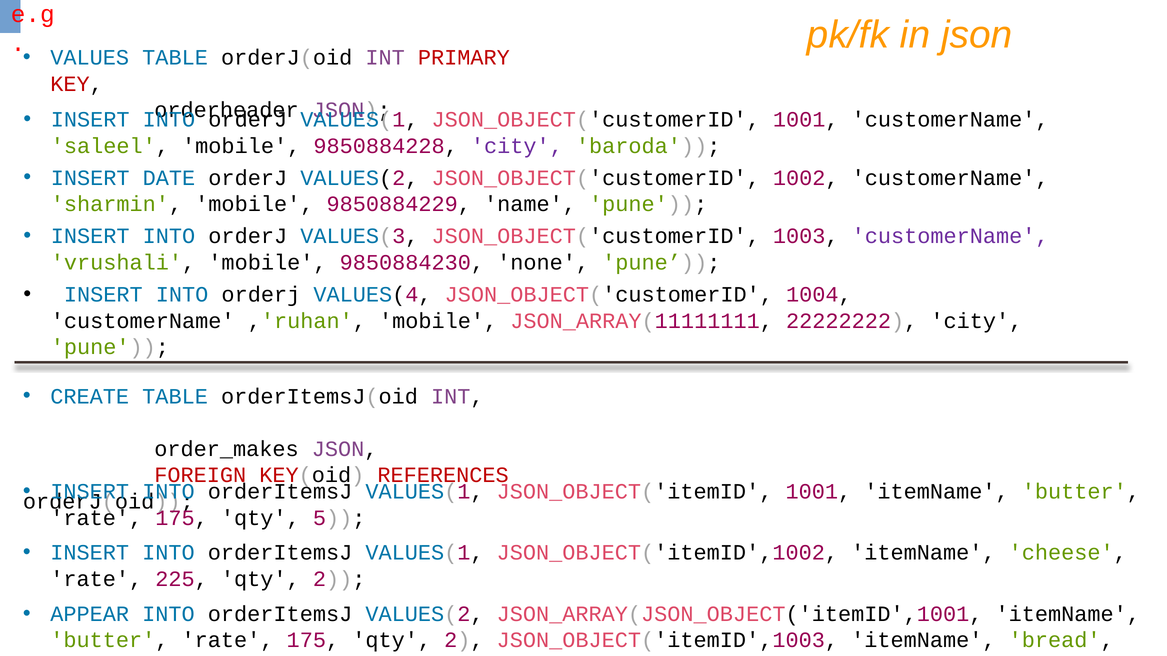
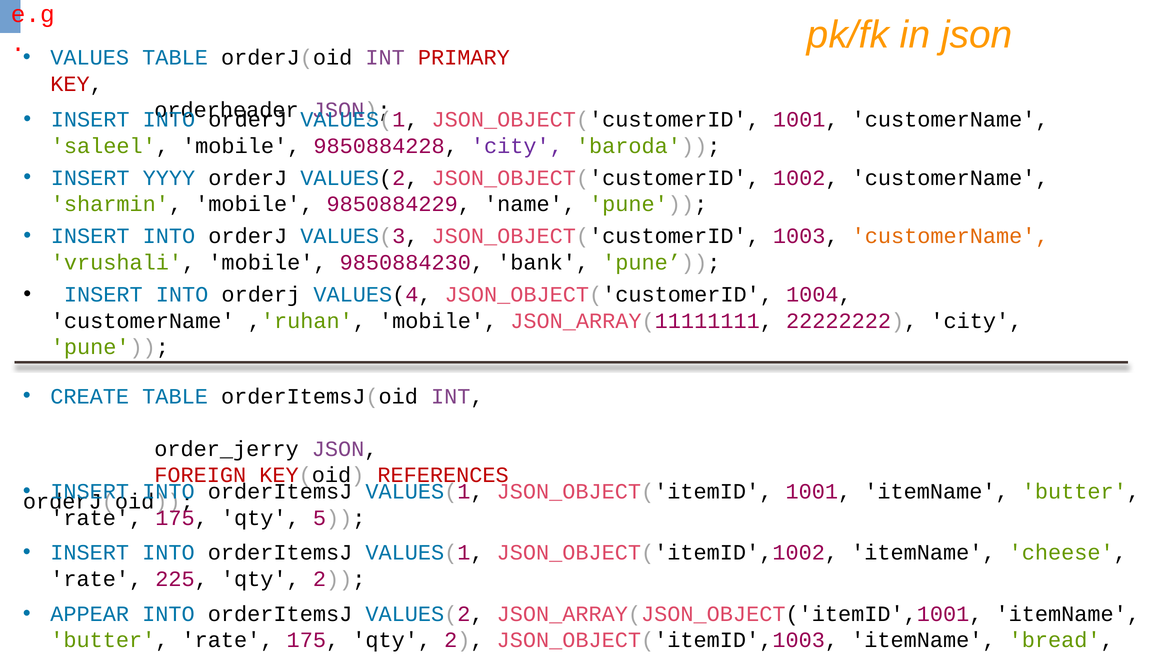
DATE: DATE -> YYYY (169, 178)
customerName colour: purple -> orange (950, 236)
none: none -> bank (543, 263)
order_makes: order_makes -> order_jerry (226, 449)
